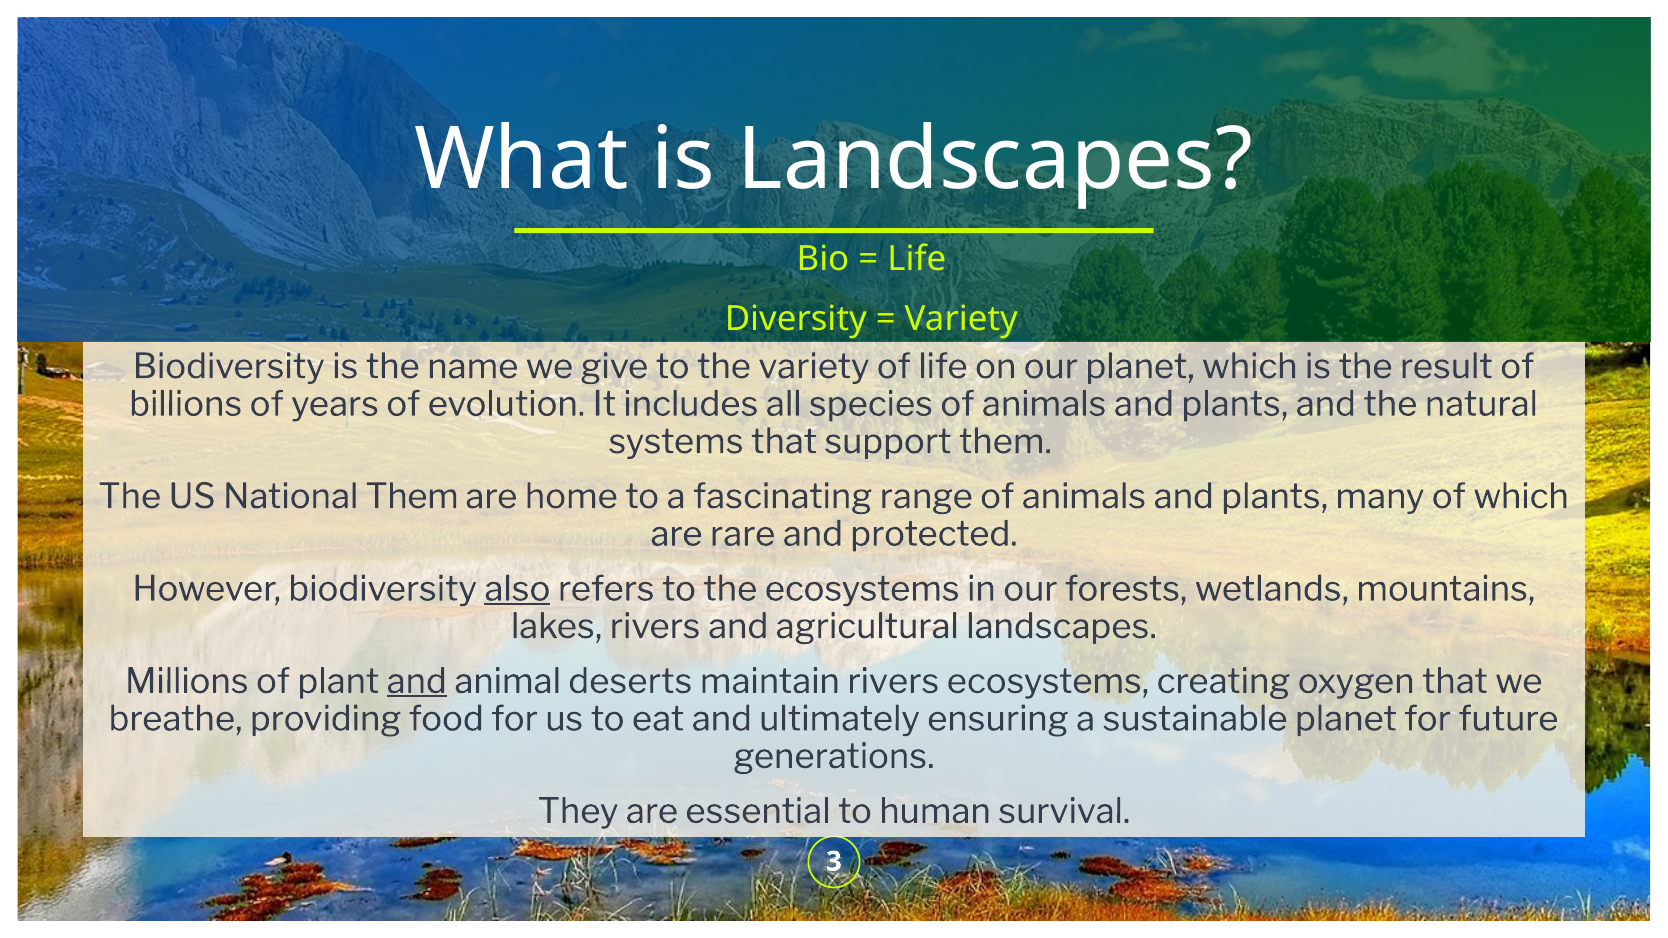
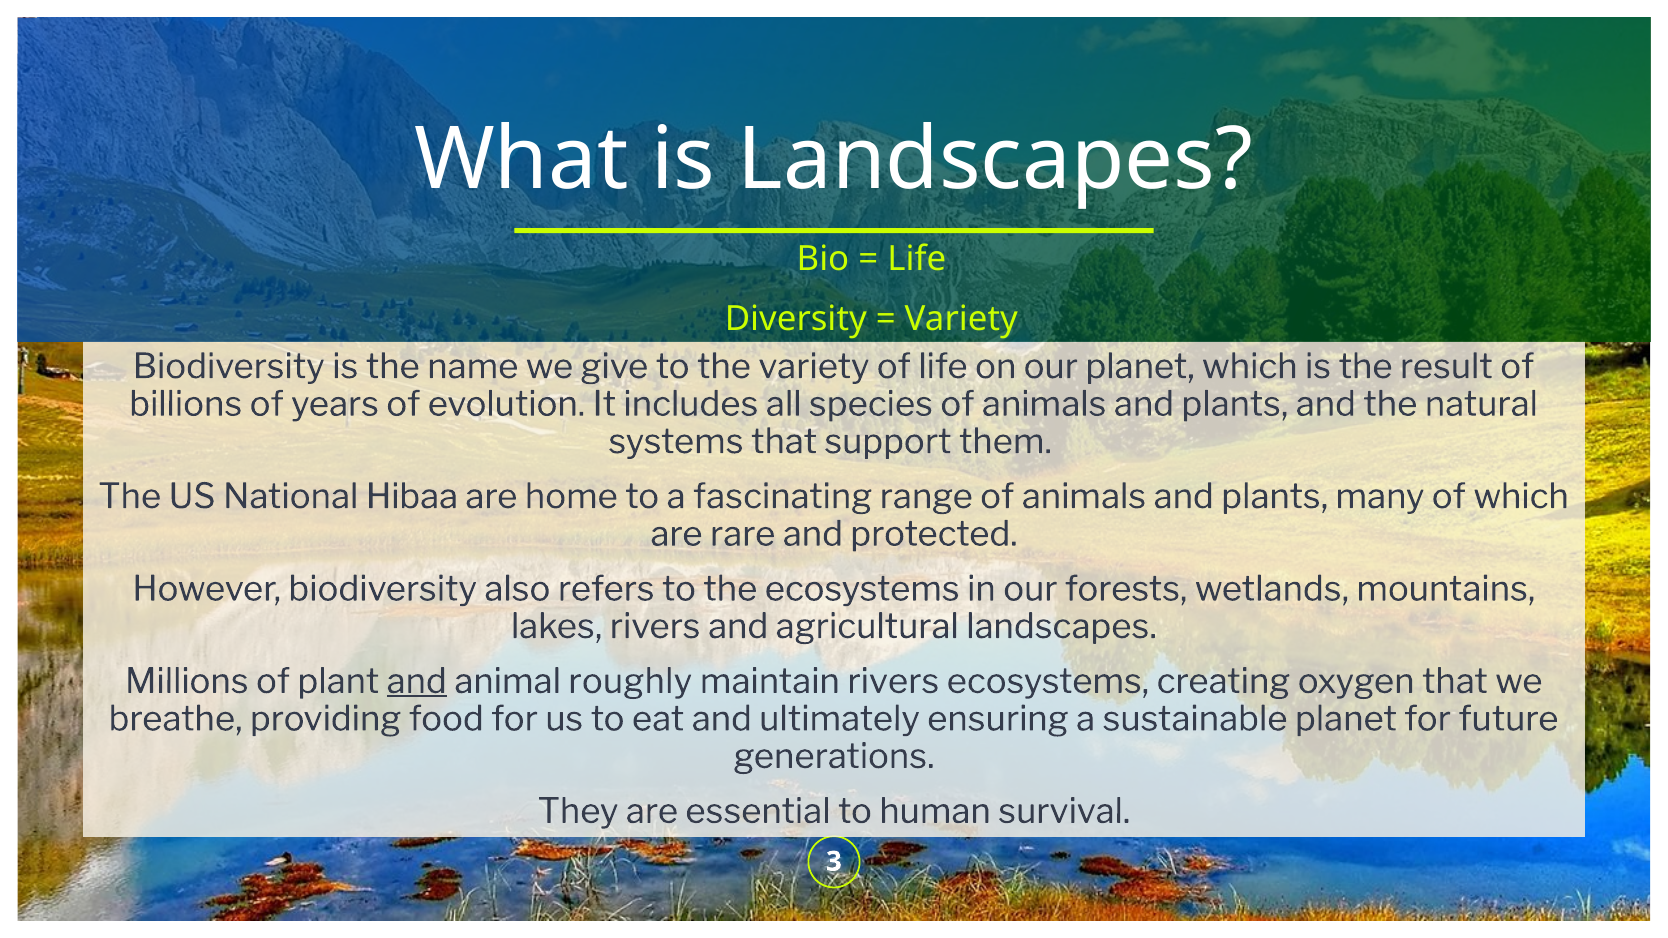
National Them: Them -> Hibaa (412, 497)
also underline: present -> none (517, 589)
deserts: deserts -> roughly (630, 682)
